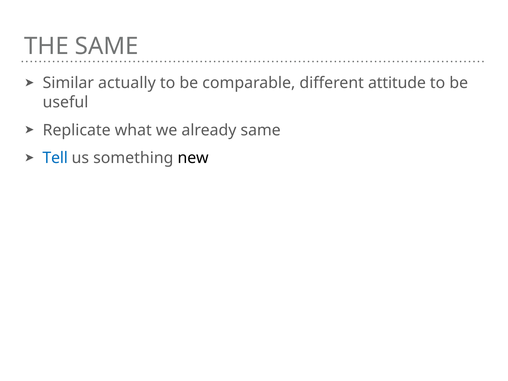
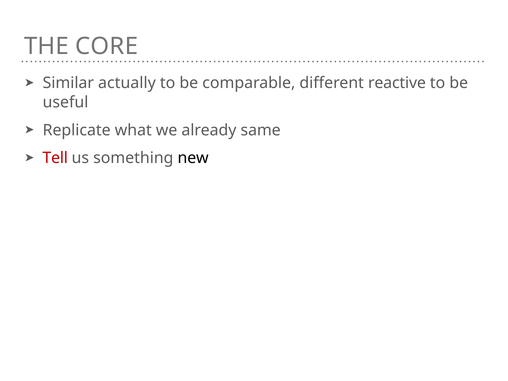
THE SAME: SAME -> CORE (107, 46)
attitude: attitude -> reactive (397, 83)
Tell colour: blue -> red (55, 158)
